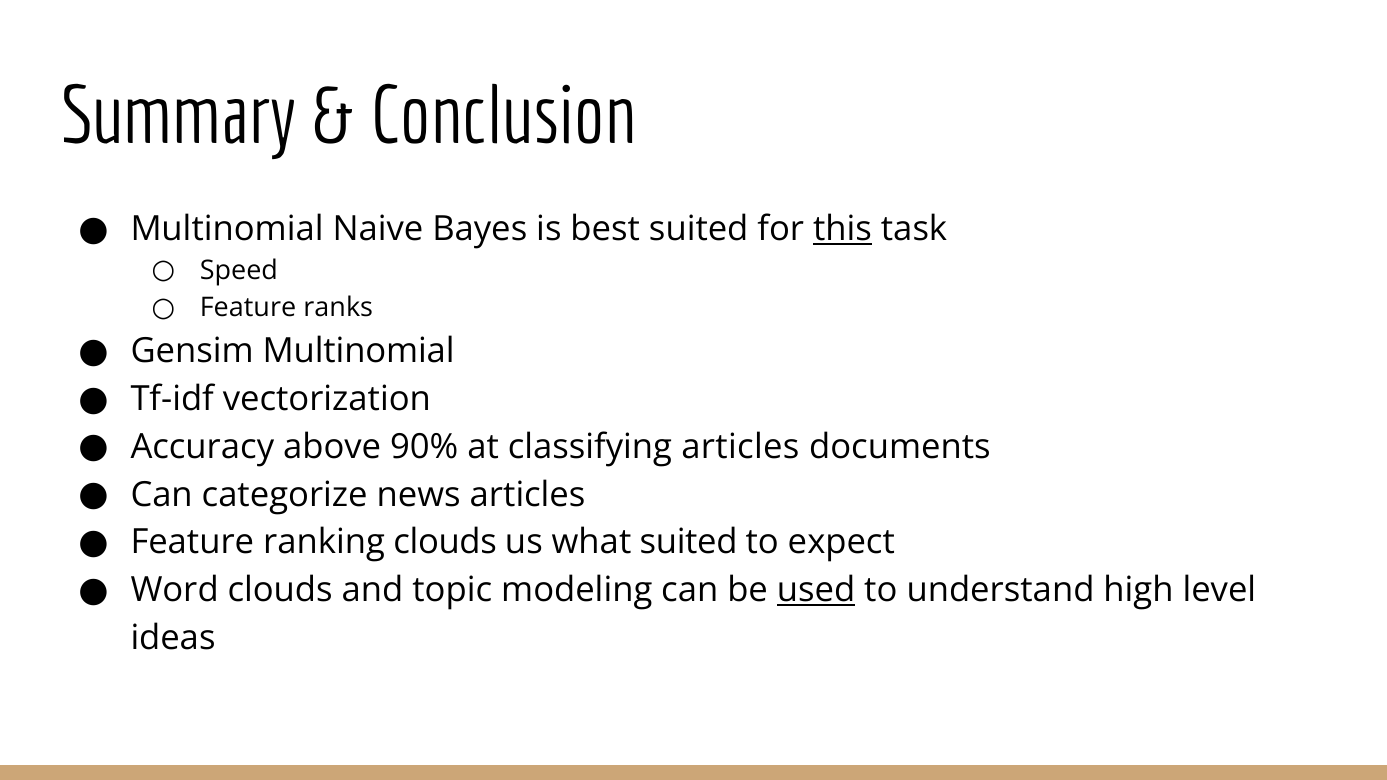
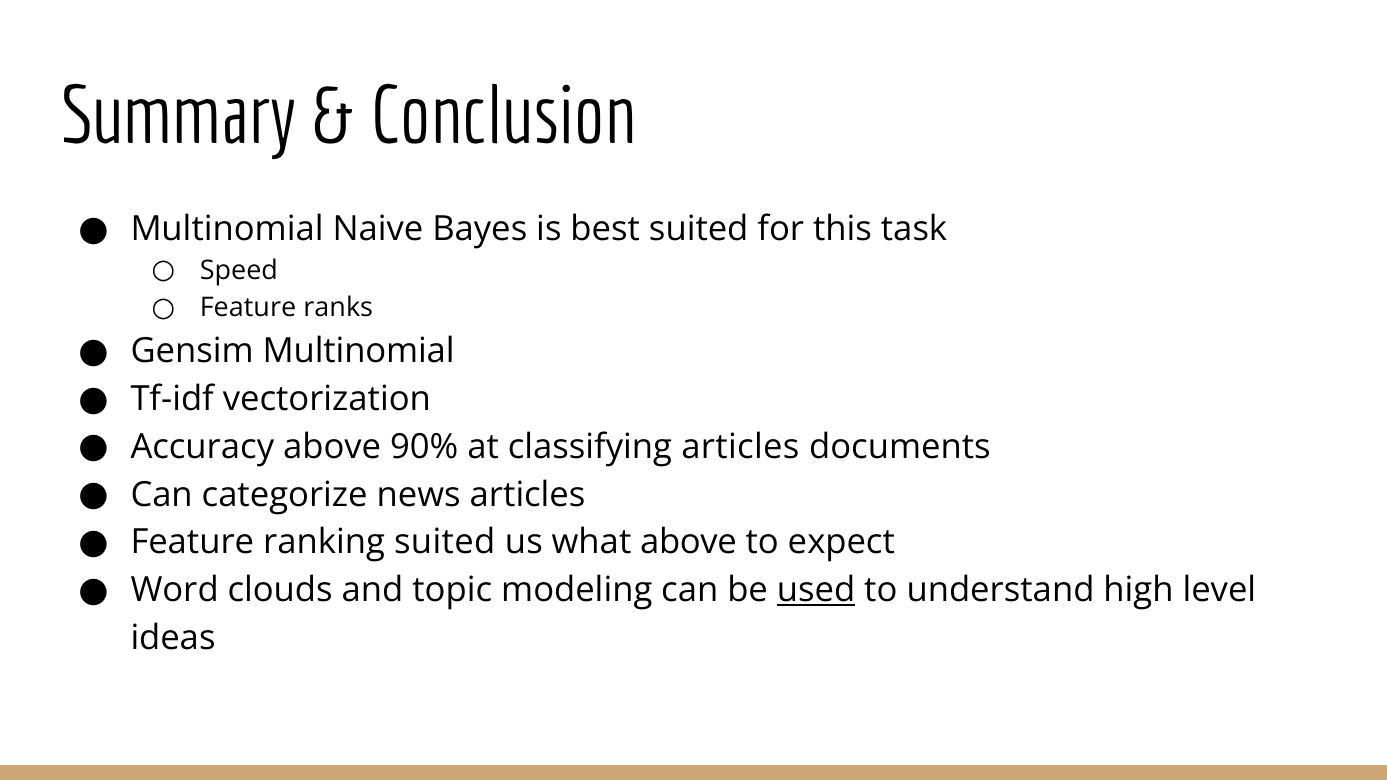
this underline: present -> none (842, 229)
ranking clouds: clouds -> suited (445, 543)
what suited: suited -> above (689, 543)
